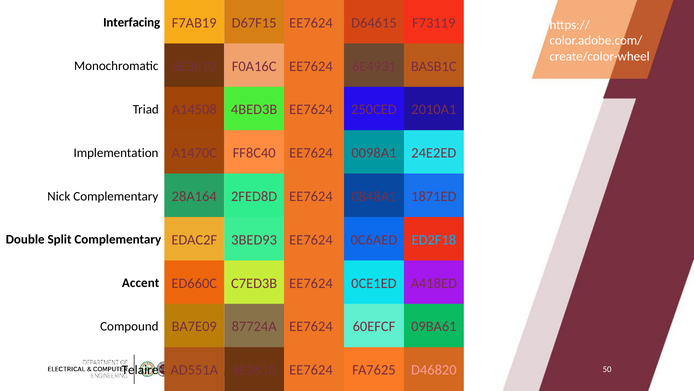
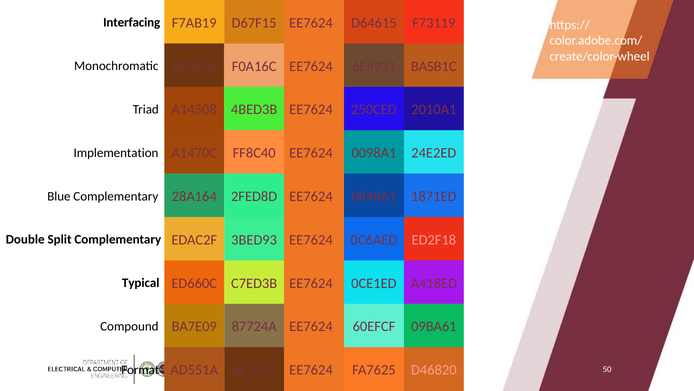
Nick: Nick -> Blue (59, 196)
ED2F18 colour: light blue -> pink (434, 240)
Accent: Accent -> Typical (141, 283)
Telaire: Telaire -> Format (140, 369)
